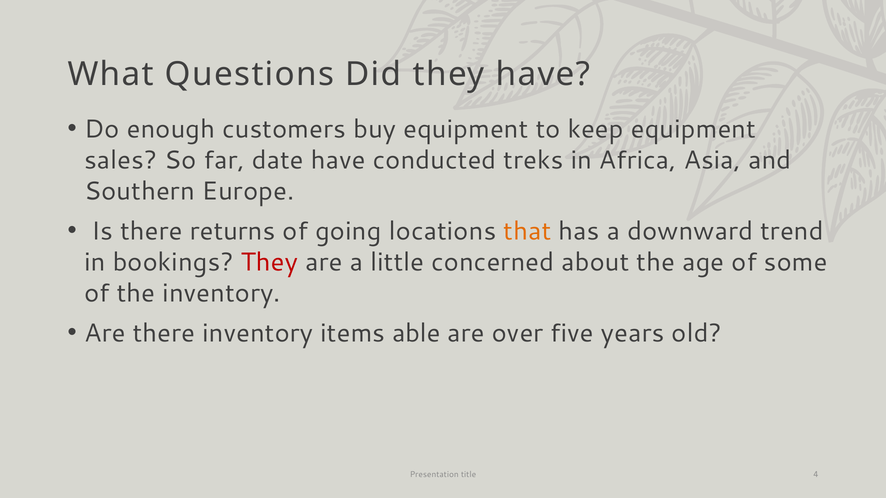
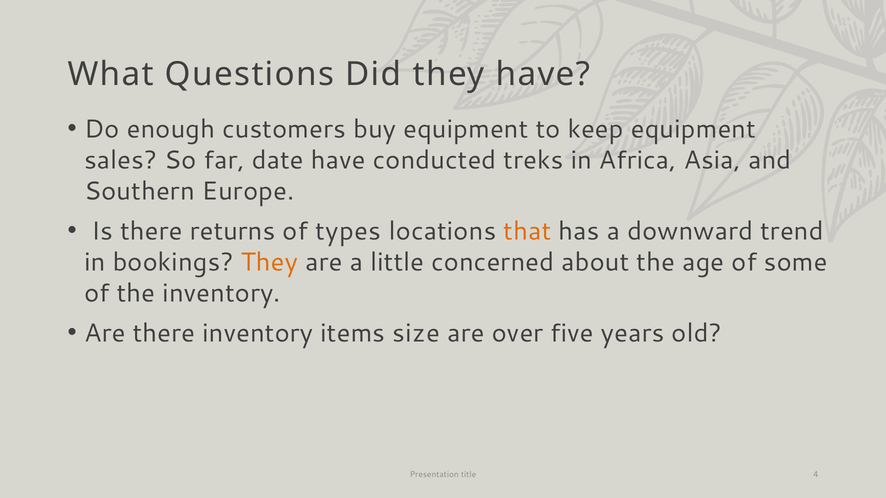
going: going -> types (348, 231)
They colour: red -> orange (269, 262)
able: able -> size (416, 333)
